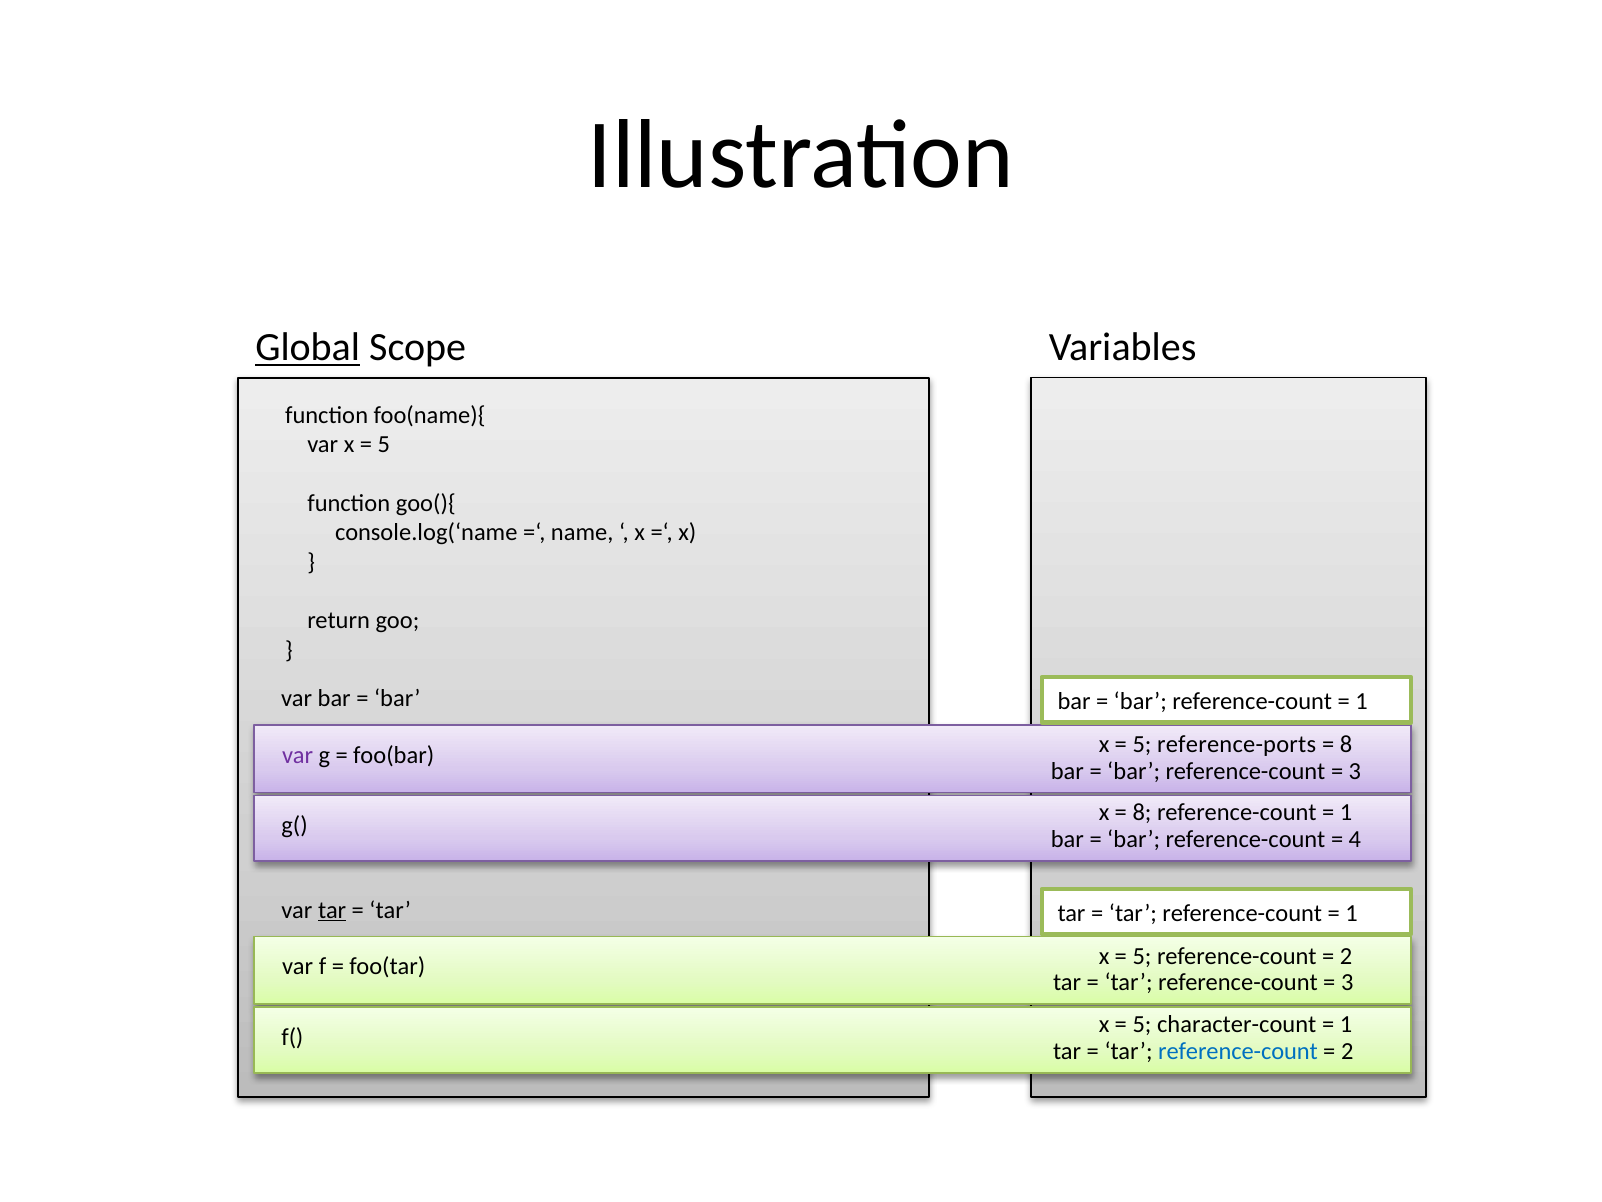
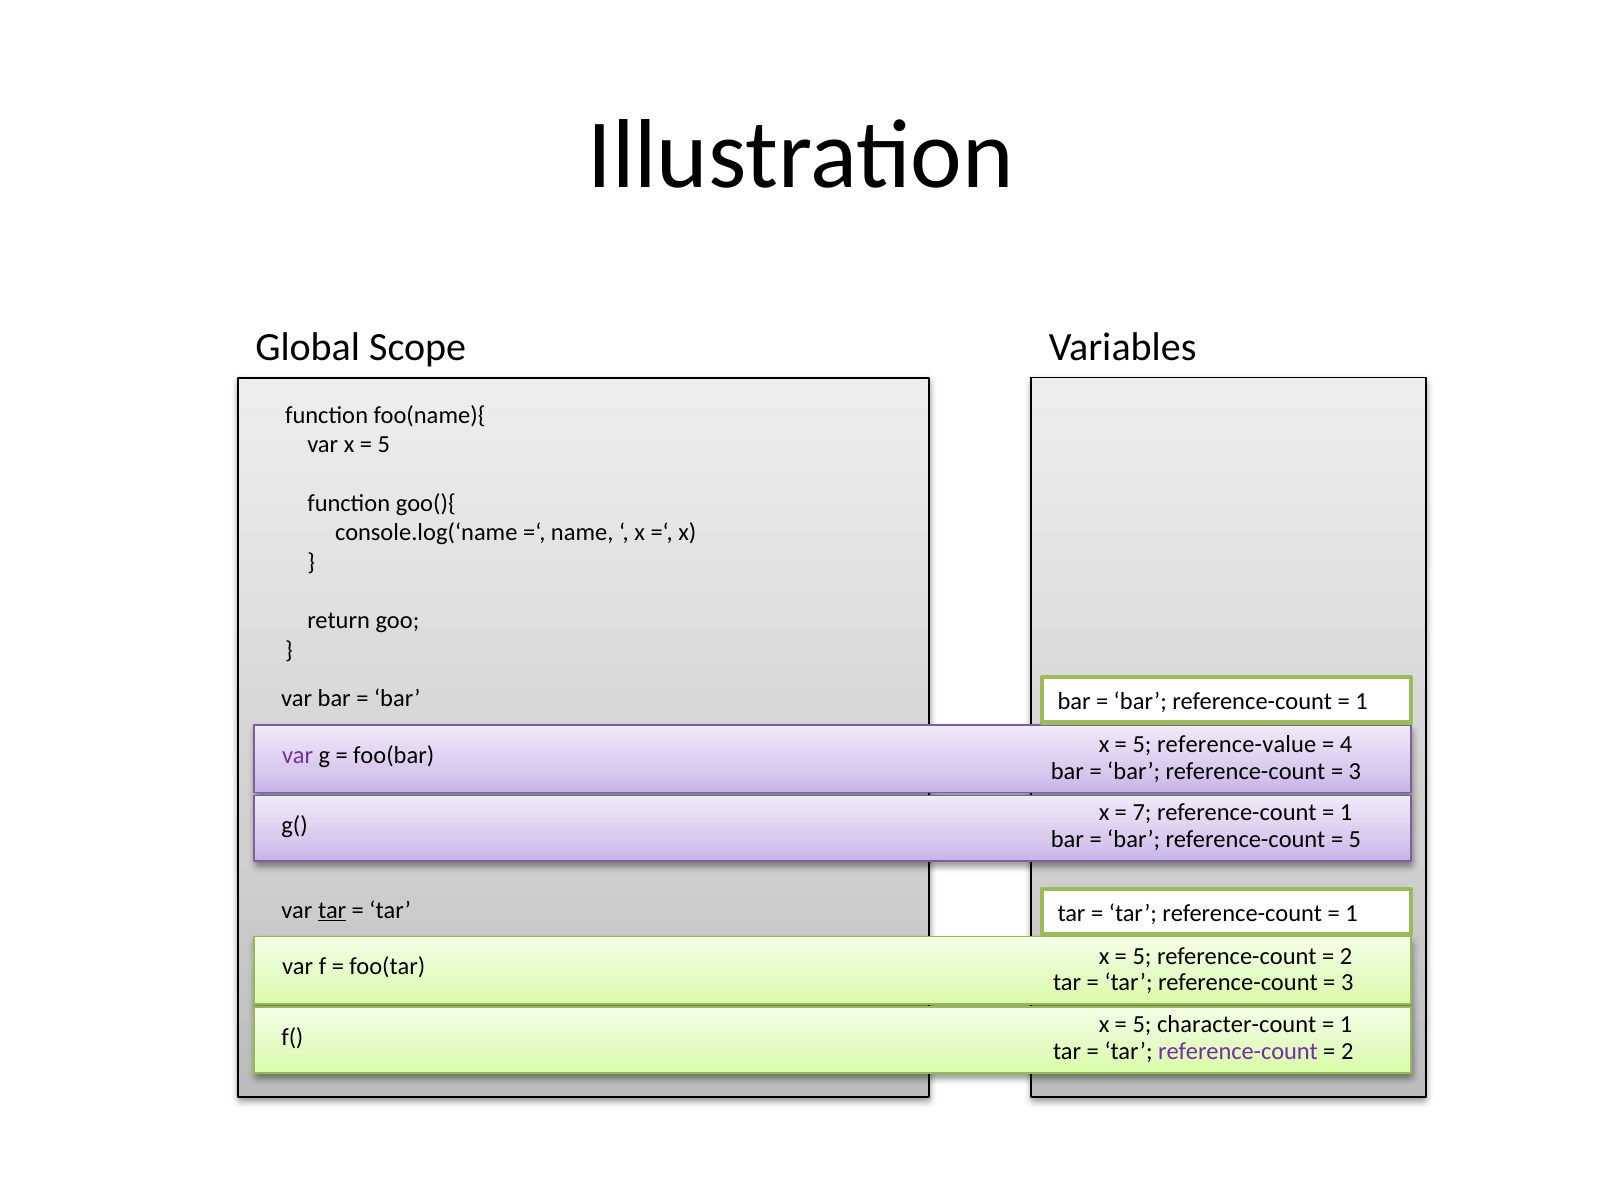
Global underline: present -> none (308, 347)
reference-ports: reference-ports -> reference-value (1237, 744)
8: 8 -> 4 (1346, 744)
8: 8 -> 7 (1142, 813)
4: 4 -> 5 (1355, 839)
reference-count colour: blue -> purple (1238, 1051)
